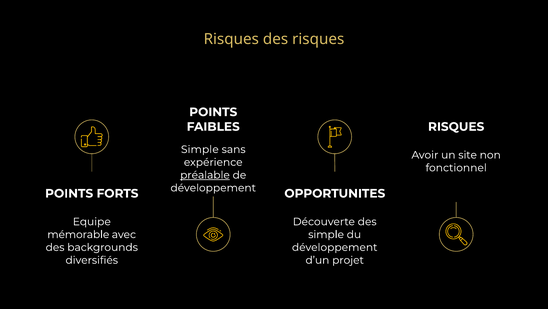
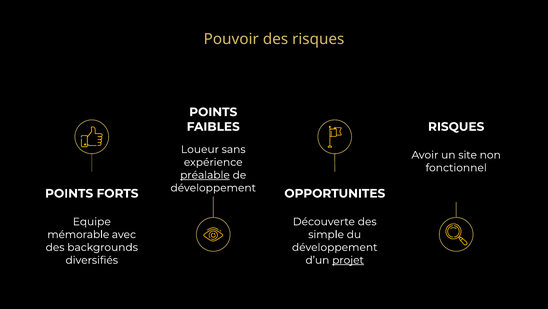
Risques: Risques -> Pouvoir (231, 39)
Simple: Simple -> Loueur (200, 149)
projet underline: none -> present (348, 260)
